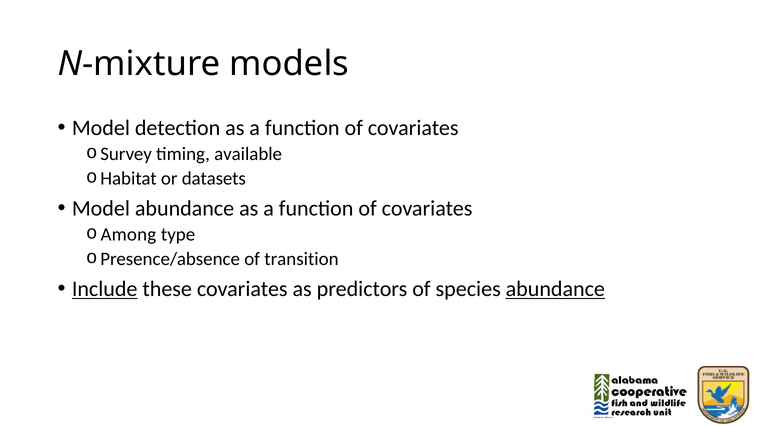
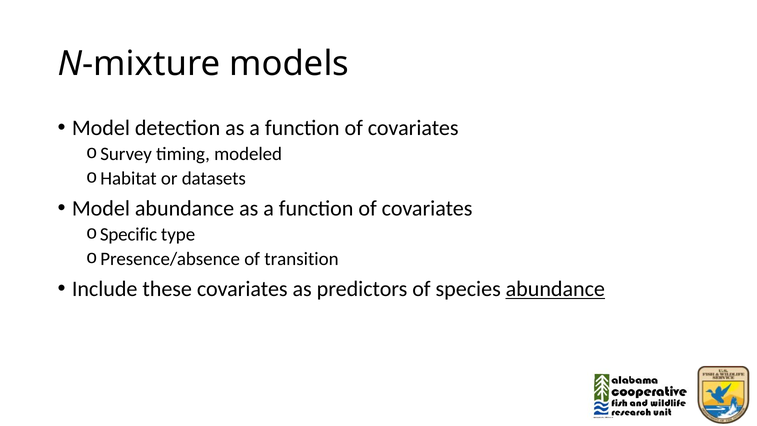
available: available -> modeled (248, 154)
Among: Among -> Specific (129, 235)
Include underline: present -> none (105, 289)
